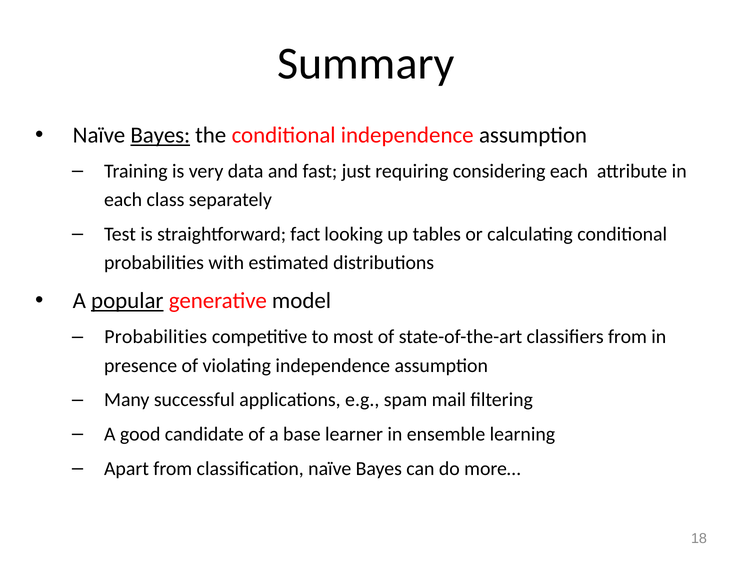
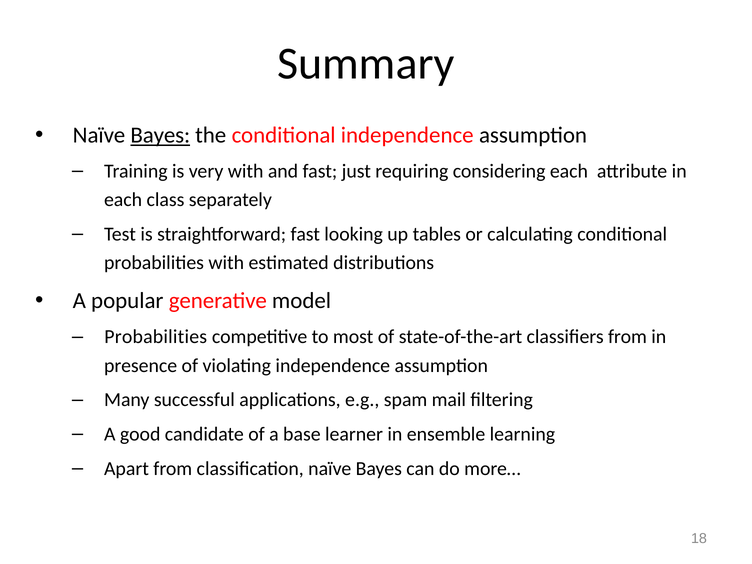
very data: data -> with (246, 171)
straightforward fact: fact -> fast (305, 234)
popular underline: present -> none (127, 301)
